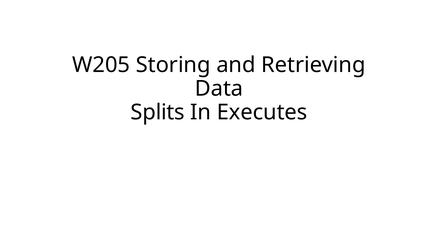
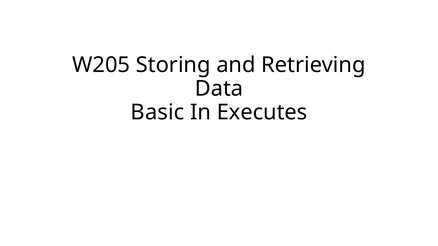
Splits: Splits -> Basic (158, 112)
